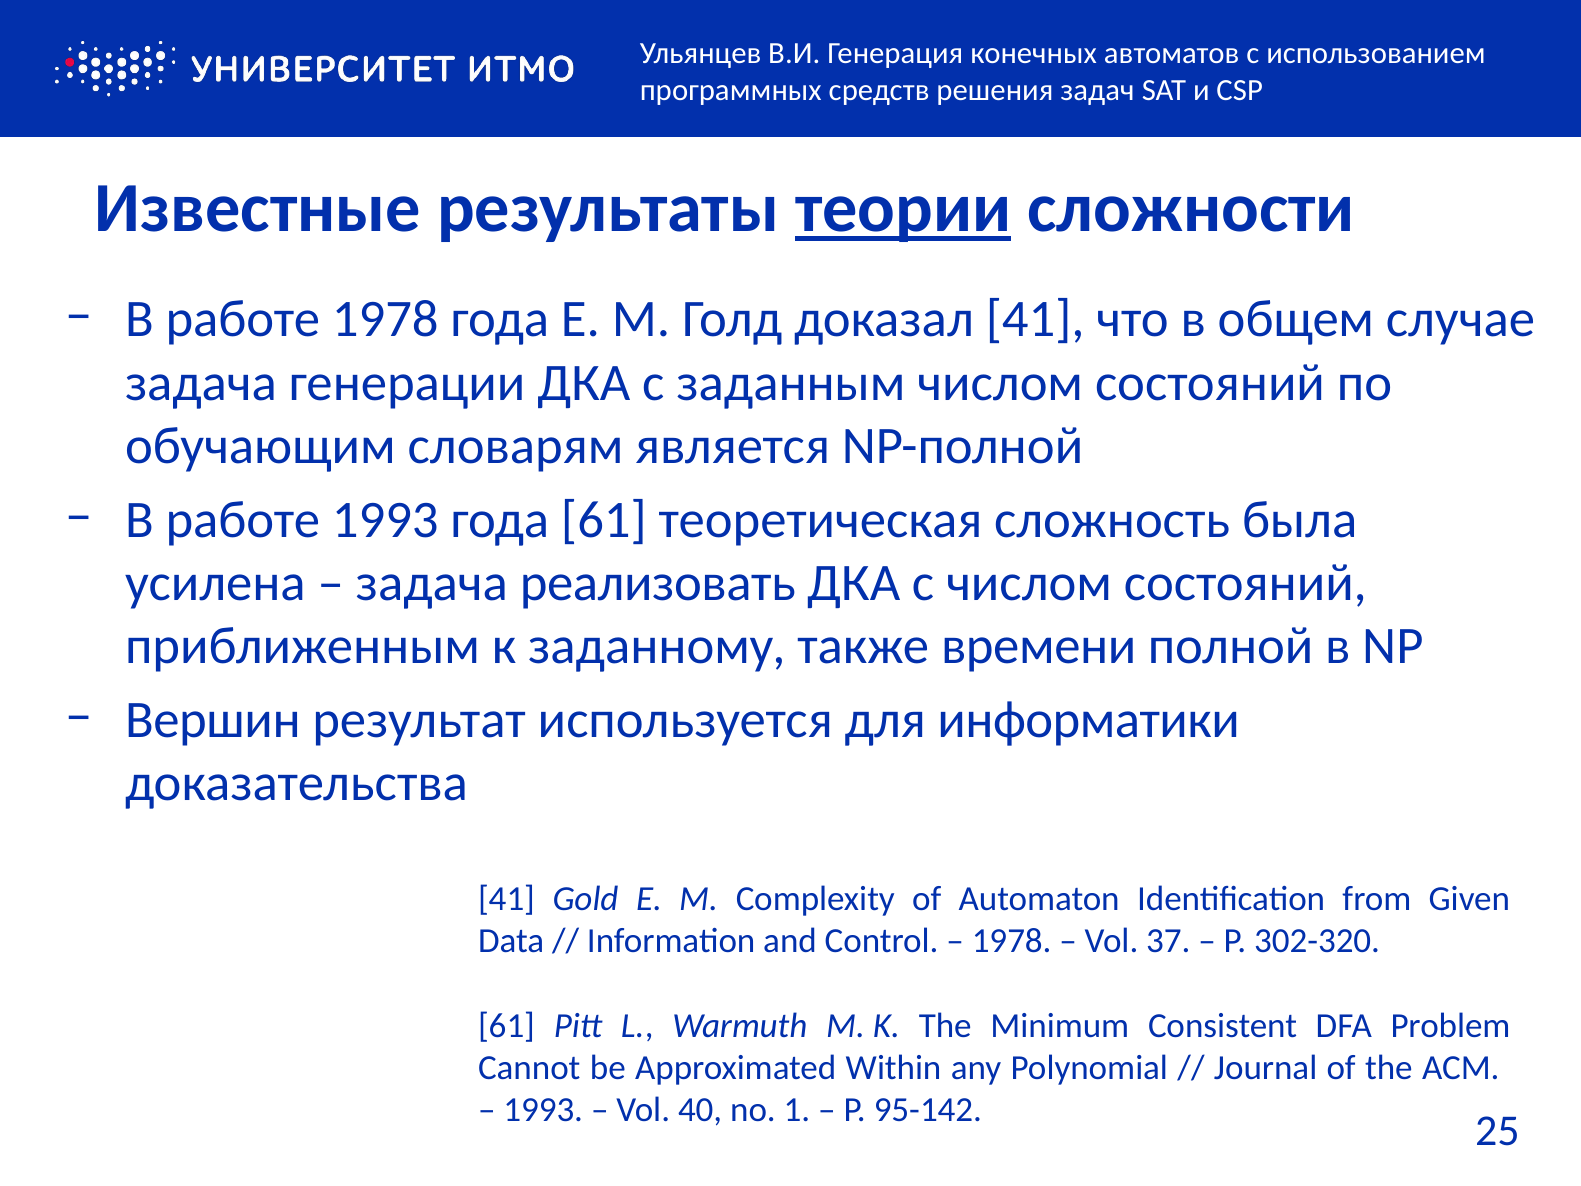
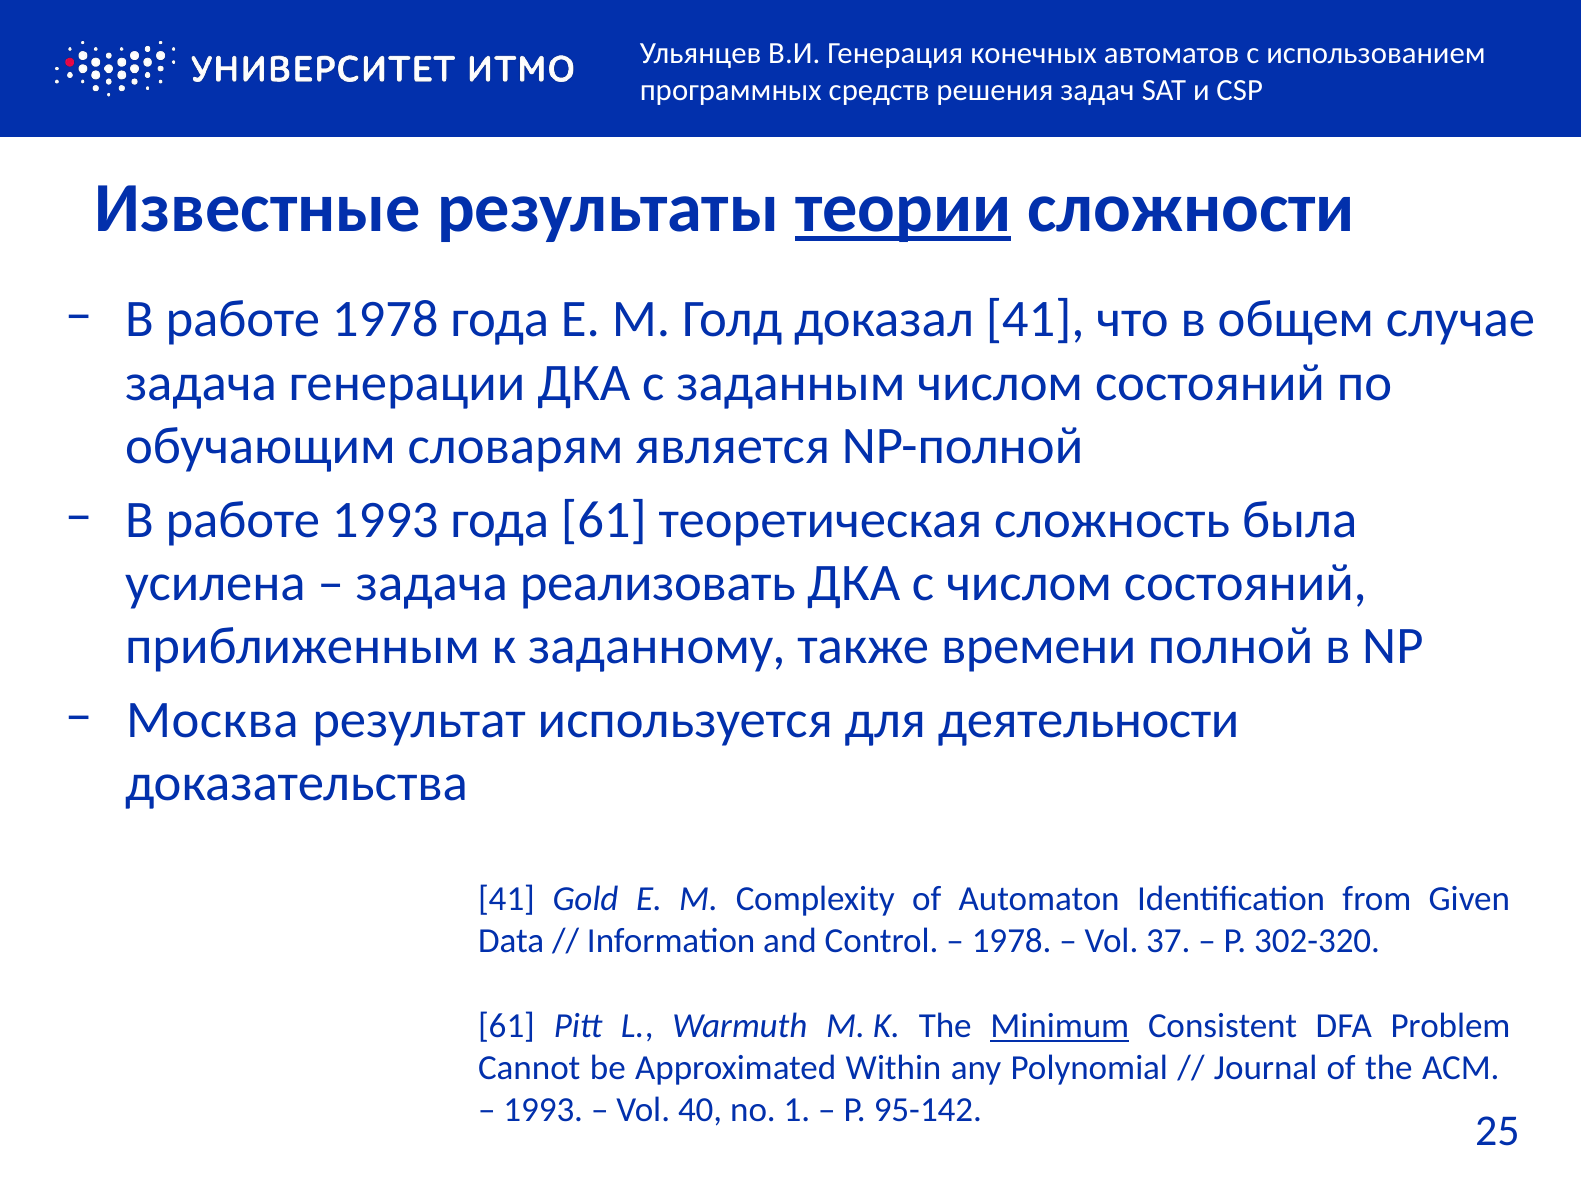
Вершин: Вершин -> Москва (212, 720)
информатики: информатики -> деятельности (1089, 720)
Minimum underline: none -> present (1060, 1025)
